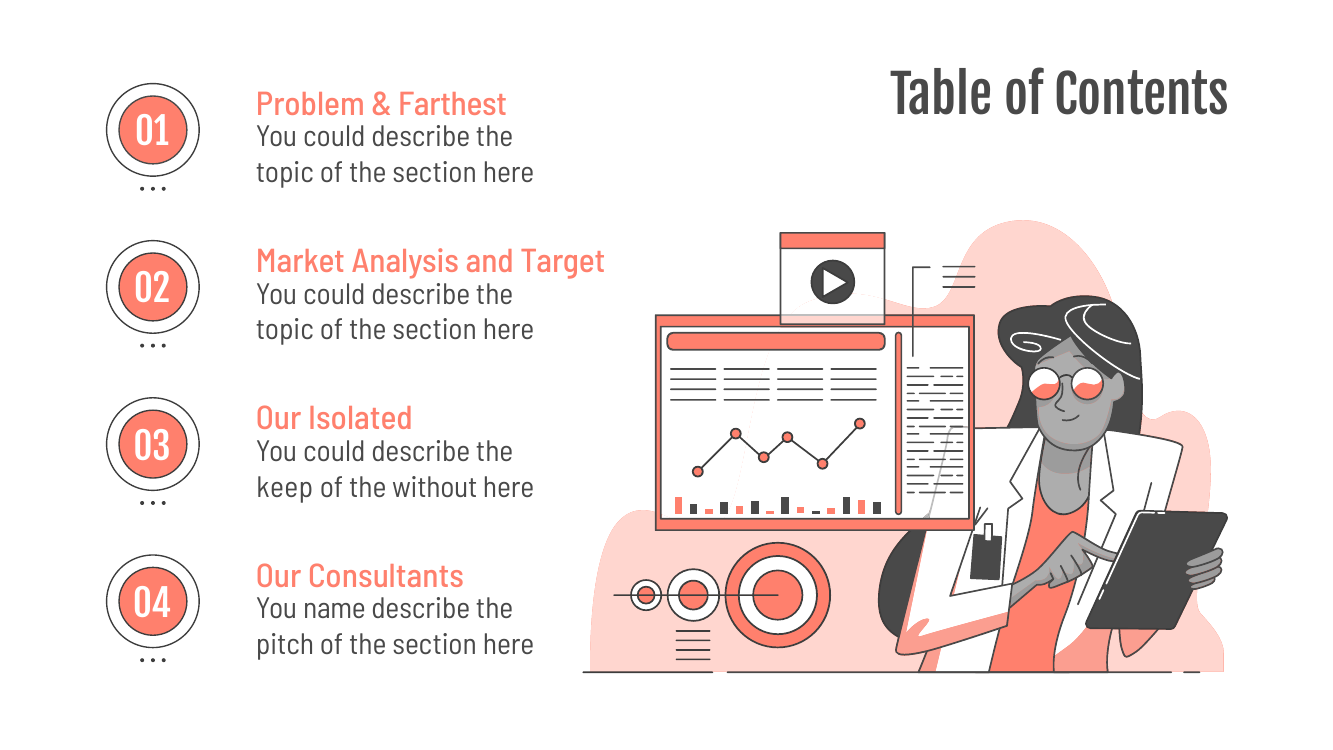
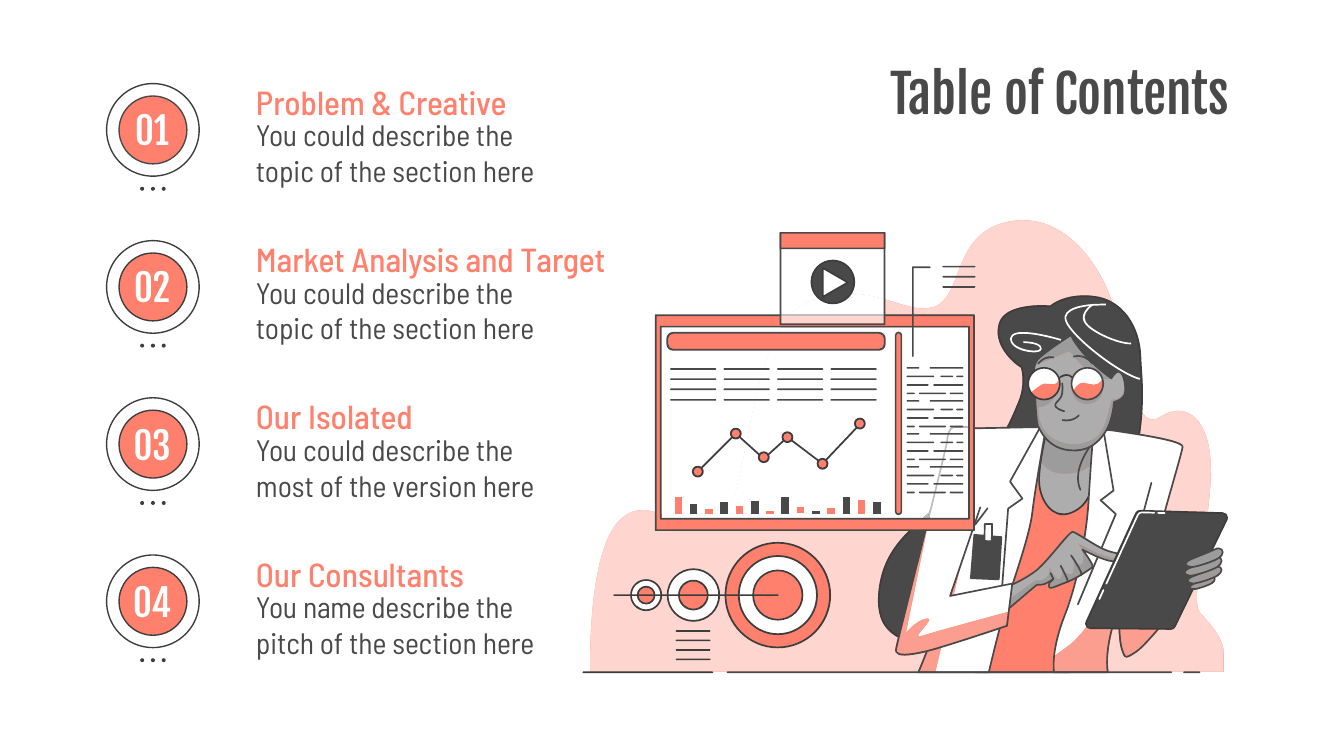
Farthest: Farthest -> Creative (453, 104)
keep: keep -> most (285, 487)
without: without -> version (435, 487)
